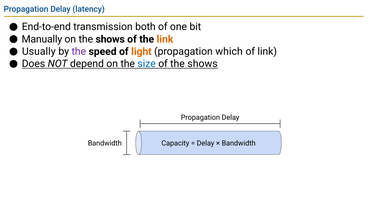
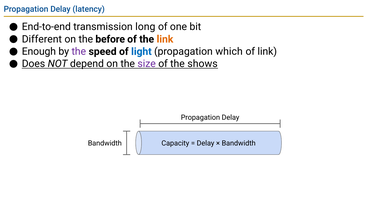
both: both -> long (145, 27)
Manually: Manually -> Different (42, 39)
on the shows: shows -> before (110, 39)
Usually: Usually -> Enough (39, 51)
light colour: orange -> blue (141, 51)
size colour: blue -> purple (147, 64)
